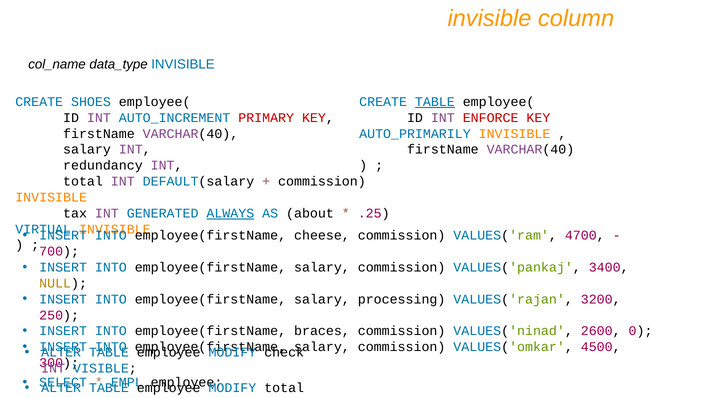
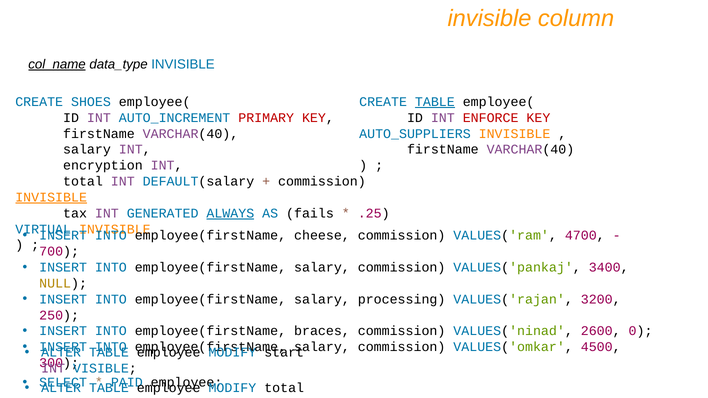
col_name underline: none -> present (57, 64)
AUTO_PRIMARILY: AUTO_PRIMARILY -> AUTO_SUPPLIERS (415, 134)
redundancy: redundancy -> encryption (103, 166)
INVISIBLE underline: none -> present (51, 197)
about: about -> fails (310, 213)
check: check -> start (284, 353)
EMPL: EMPL -> PAID (127, 383)
